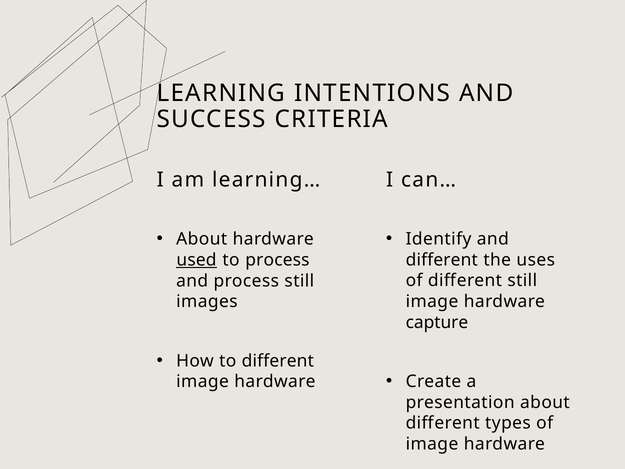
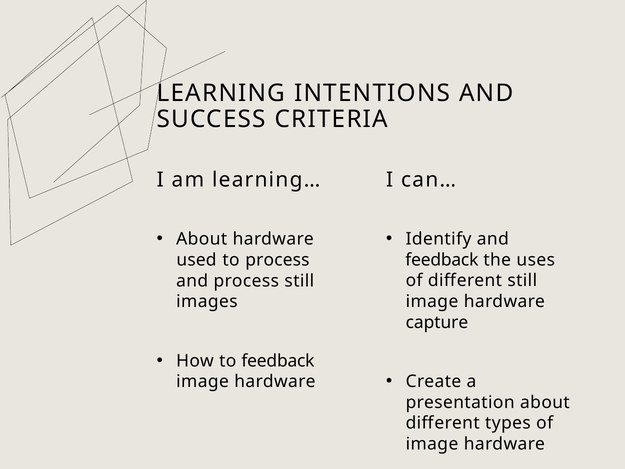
different: different -> feedback (442, 260)
used underline: present -> none (197, 260)
to different: different -> feedback (278, 361)
